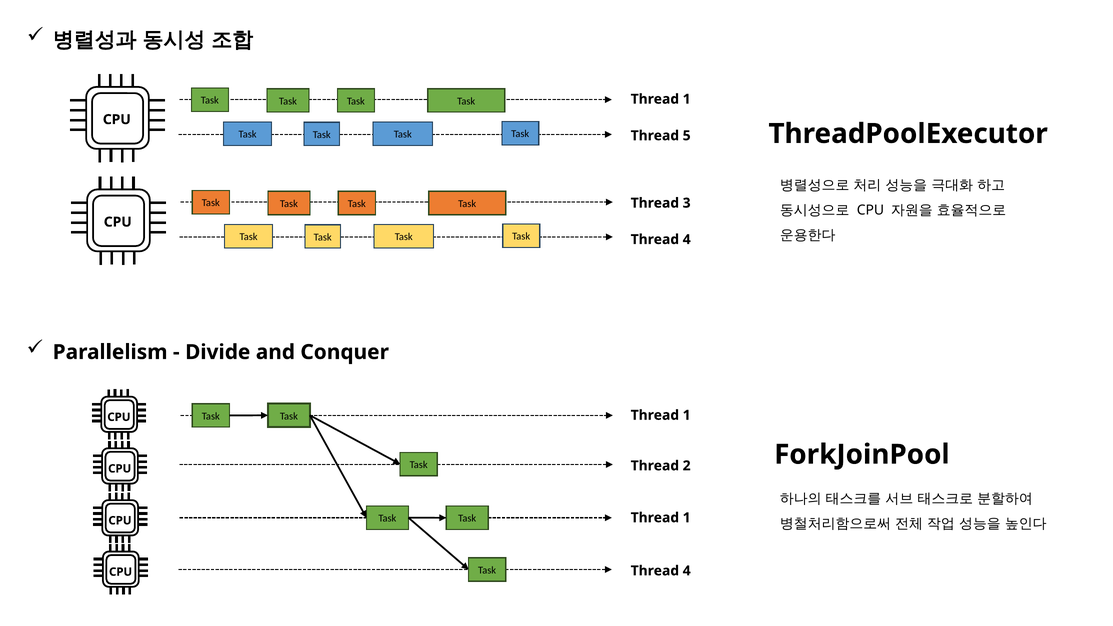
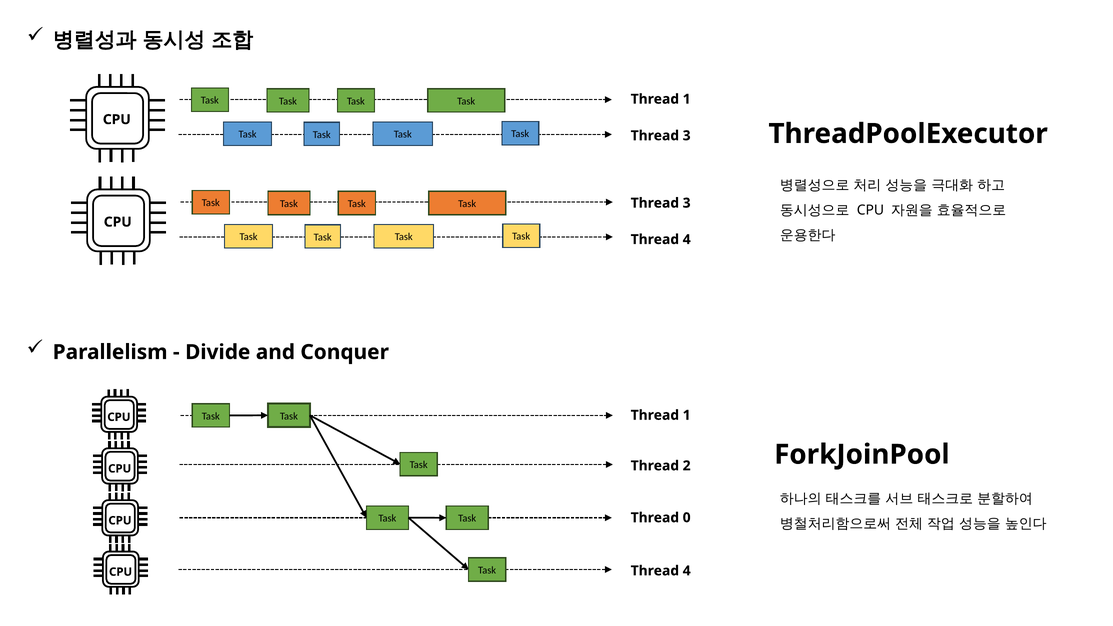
5: 5 -> 3 (687, 136)
1: 1 -> 0 (687, 518)
